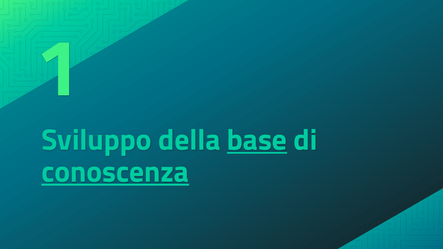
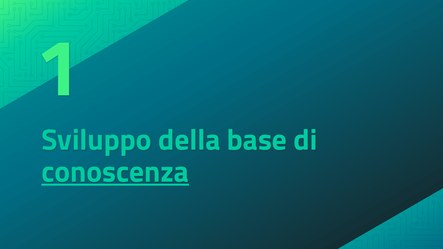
base underline: present -> none (257, 140)
